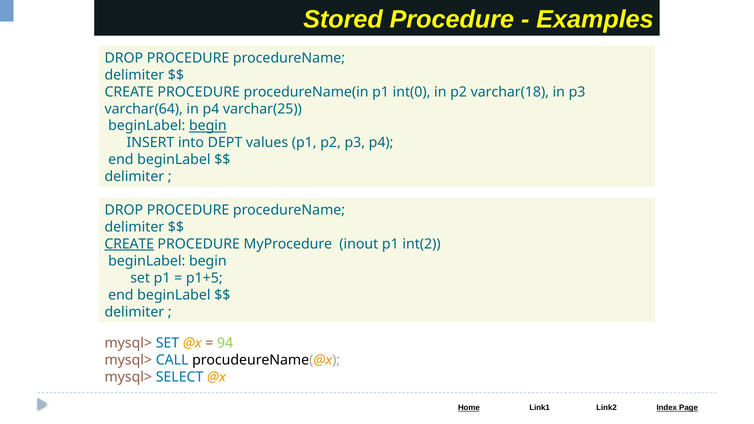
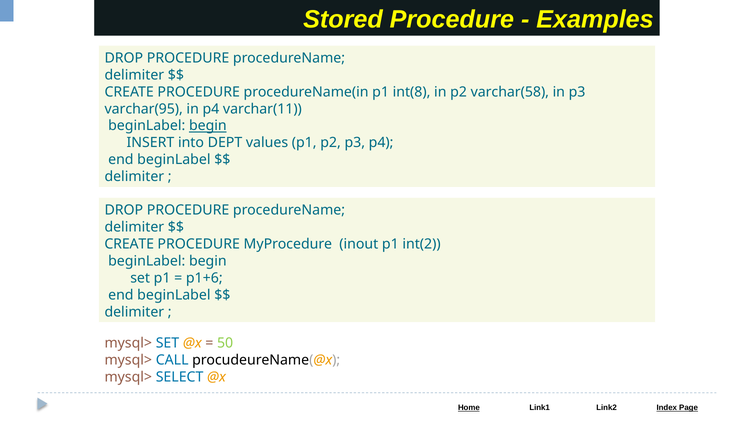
int(0: int(0 -> int(8 (412, 92)
varchar(18: varchar(18 -> varchar(58 (510, 92)
varchar(64: varchar(64 -> varchar(95 (144, 109)
varchar(25: varchar(25 -> varchar(11 (262, 109)
CREATE underline: present -> none (129, 244)
p1+5: p1+5 -> p1+6 (204, 278)
94: 94 -> 50 (225, 343)
